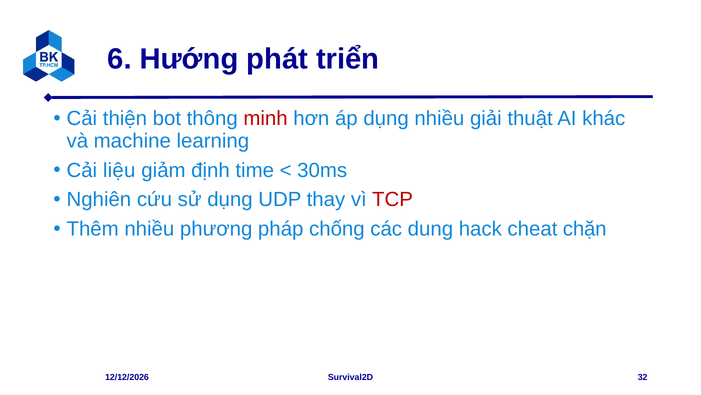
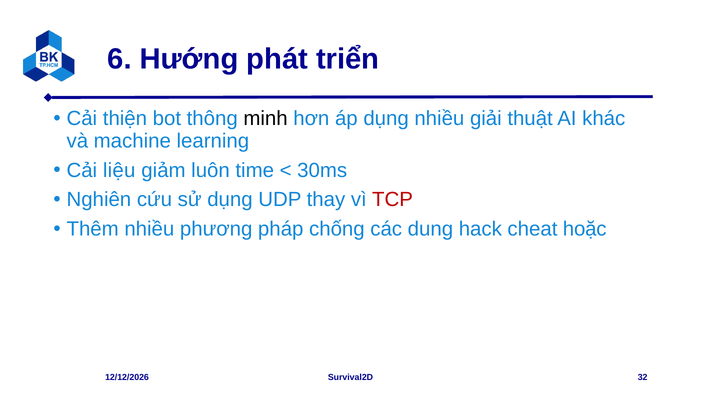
minh colour: red -> black (266, 119)
định: định -> luôn (211, 170)
chặn: chặn -> hoặc (585, 229)
